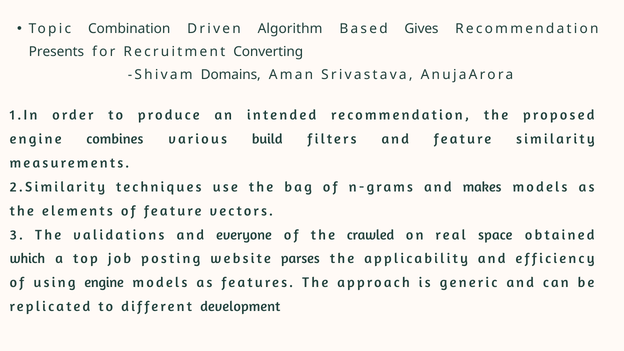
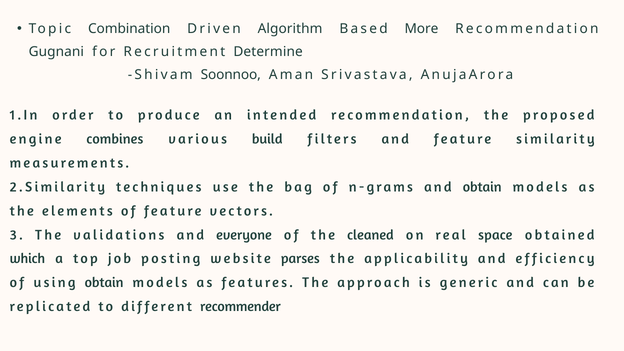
Gives: Gives -> More (421, 29)
Presents: Presents -> Gugnani (56, 52)
Converting: Converting -> Determine (268, 52)
Domains: Domains -> Soonnoo (231, 75)
and makes: makes -> obtain (482, 187)
crawled: crawled -> cleaned (370, 235)
using engine: engine -> obtain (104, 283)
development: development -> recommender (240, 307)
